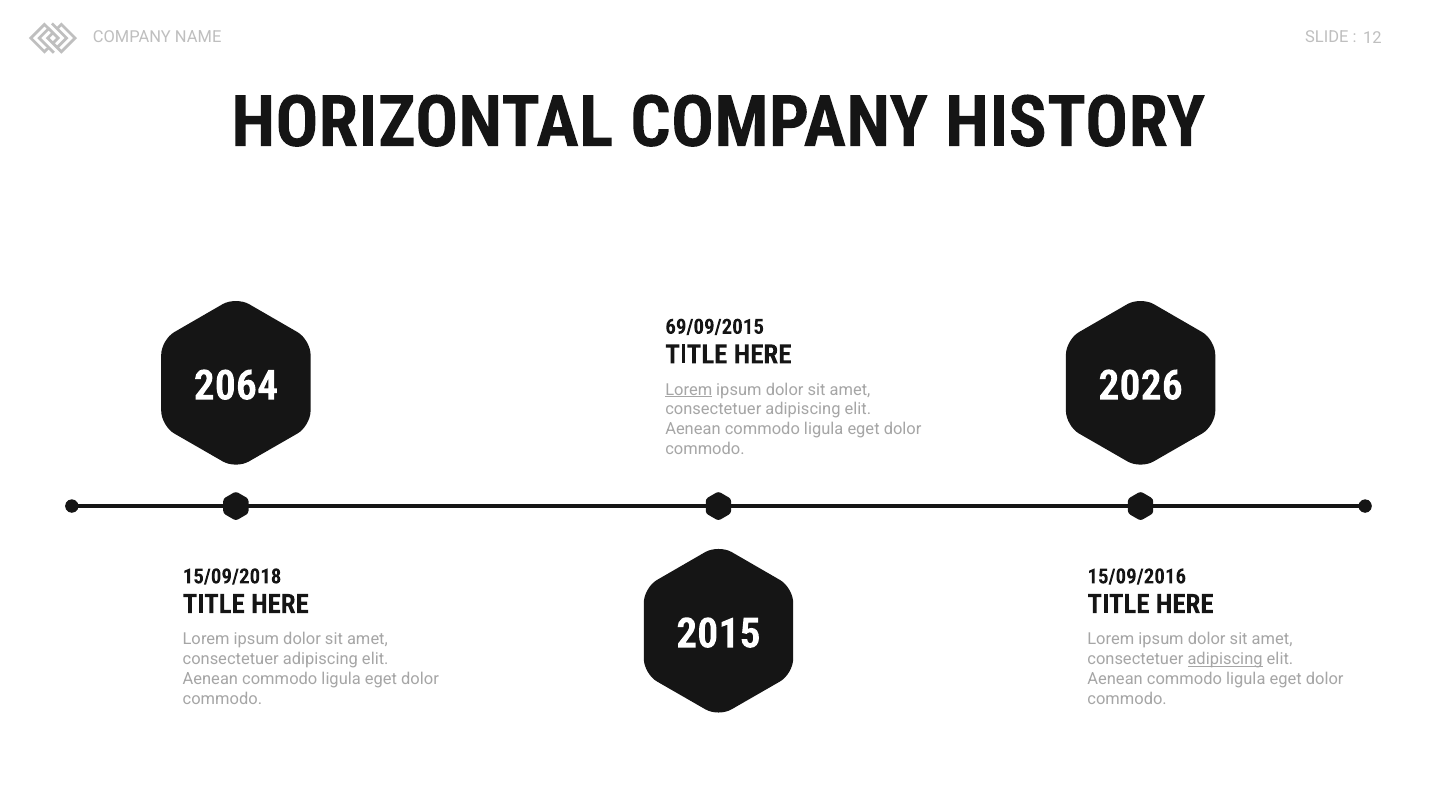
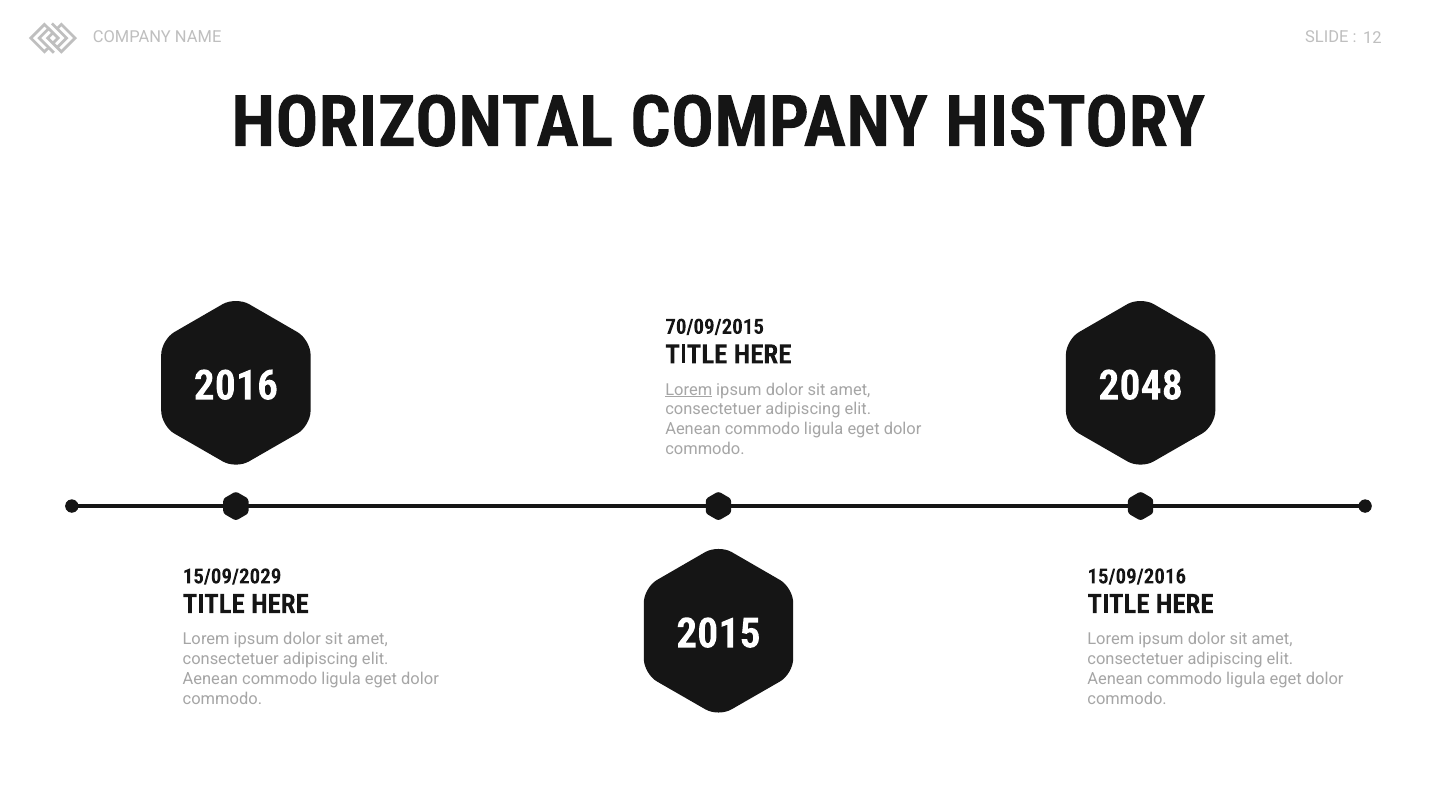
69/09/2015: 69/09/2015 -> 70/09/2015 (715, 327)
2064: 2064 -> 2016 (236, 386)
2026: 2026 -> 2048 (1141, 386)
15/09/2018: 15/09/2018 -> 15/09/2029 (232, 577)
adipiscing underline: present -> none (1225, 659)
